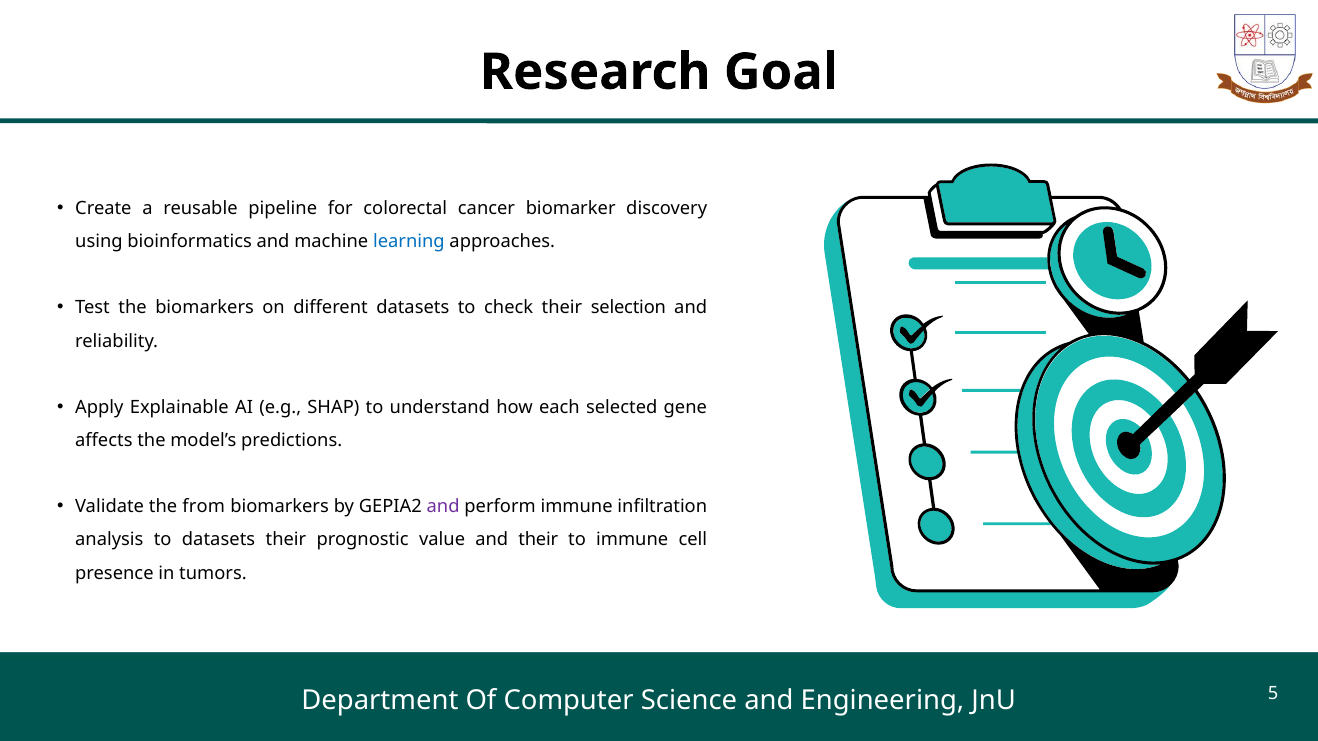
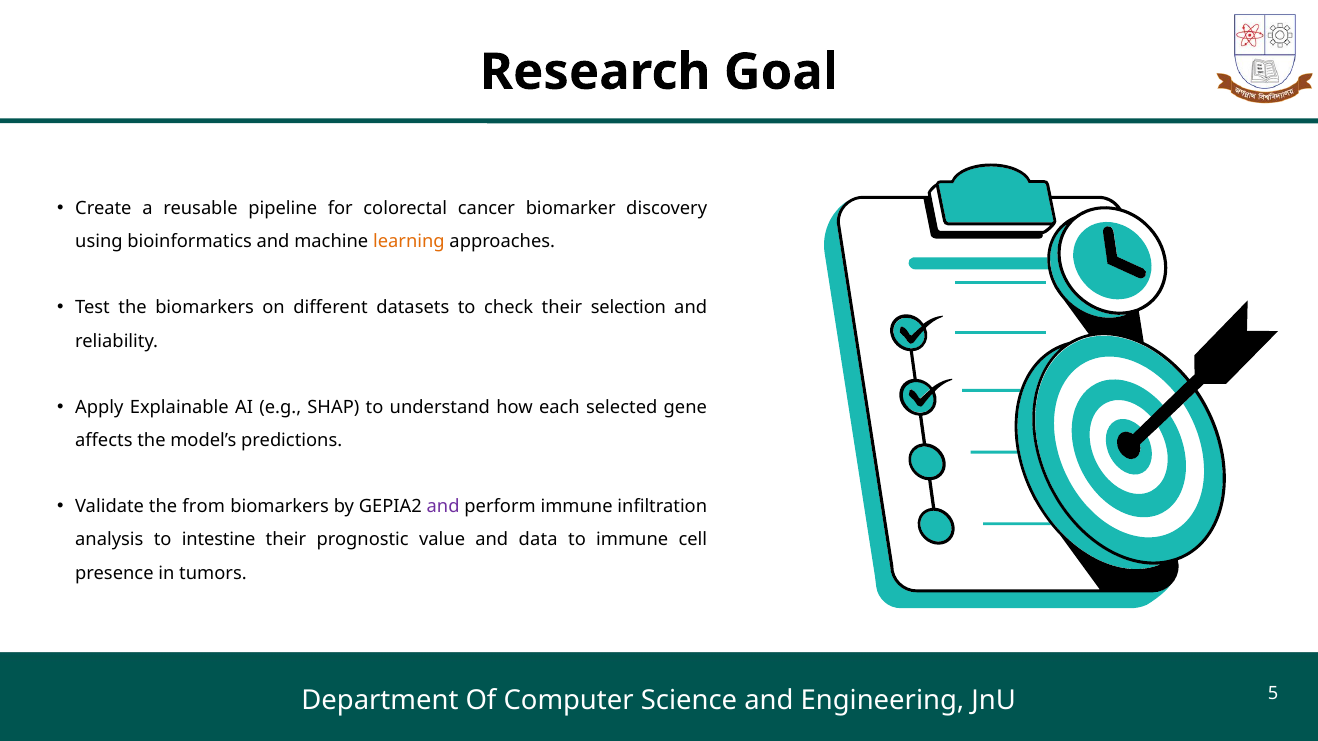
learning colour: blue -> orange (409, 242)
to datasets: datasets -> intestine (219, 540)
and their: their -> data (538, 540)
